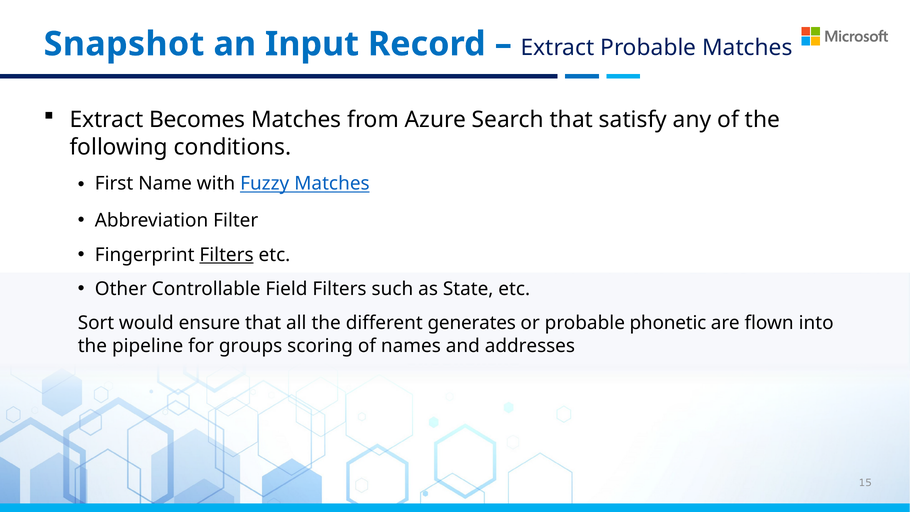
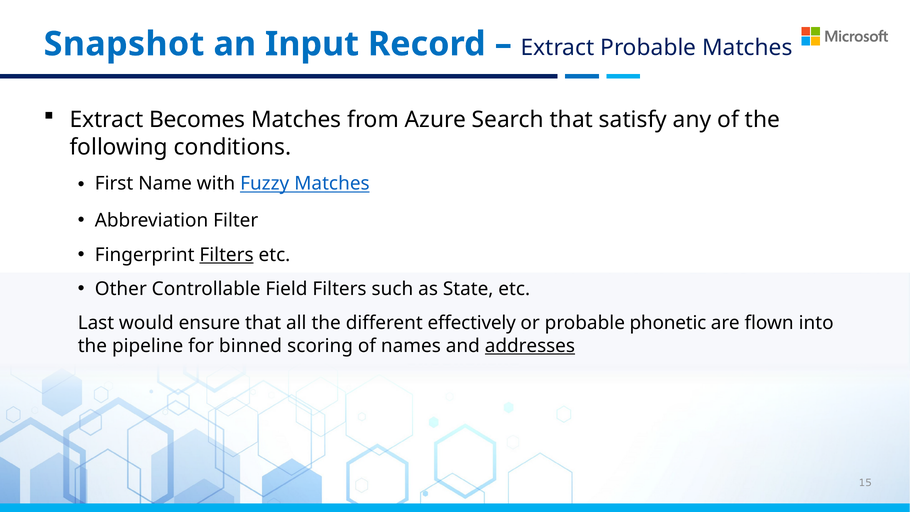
Sort: Sort -> Last (96, 323)
generates: generates -> effectively (472, 323)
groups: groups -> binned (251, 346)
addresses underline: none -> present (530, 346)
